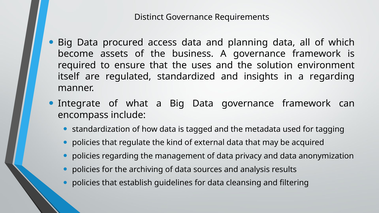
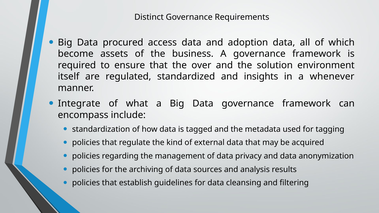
planning: planning -> adoption (248, 43)
uses: uses -> over (201, 65)
a regarding: regarding -> whenever (332, 77)
